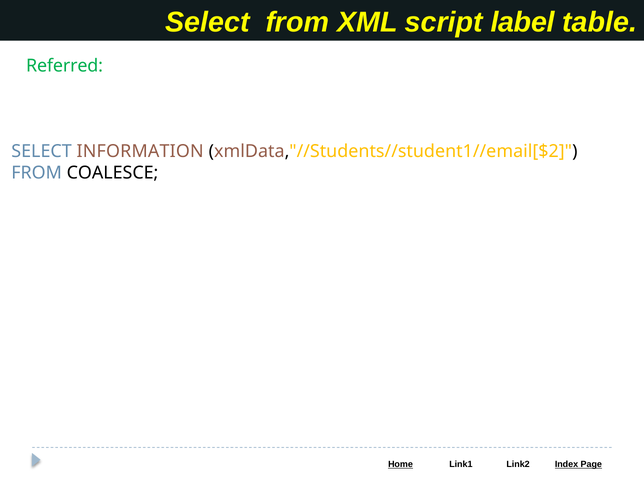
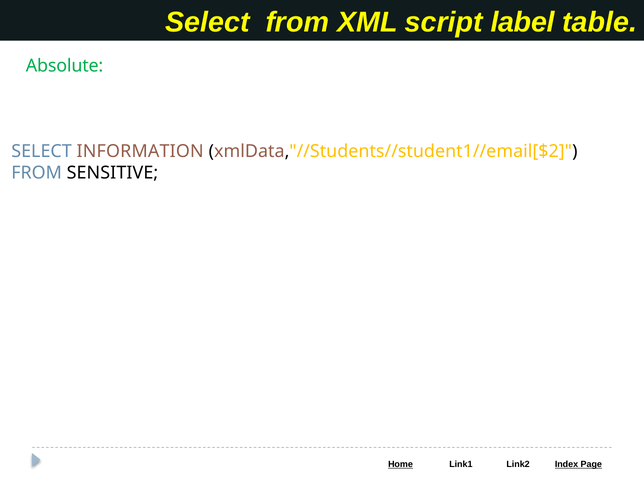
Referred: Referred -> Absolute (65, 66)
COALESCE: COALESCE -> SENSITIVE (112, 173)
